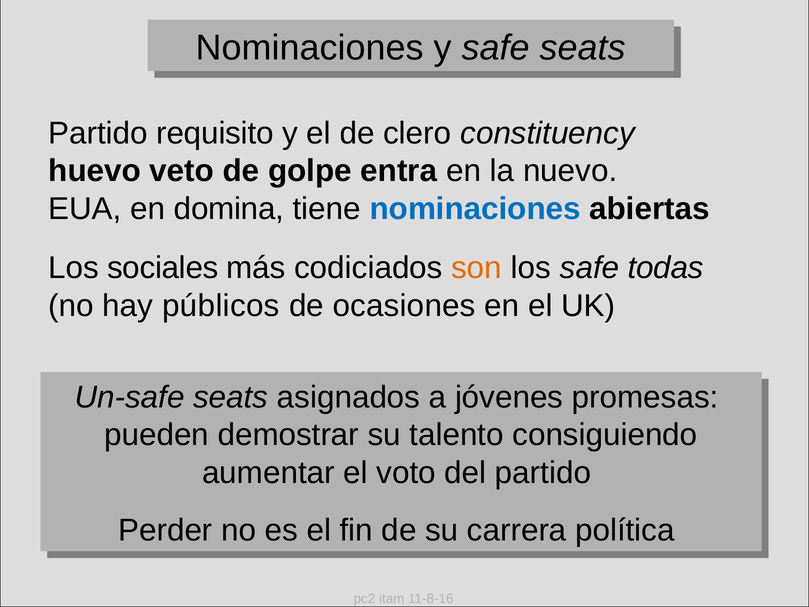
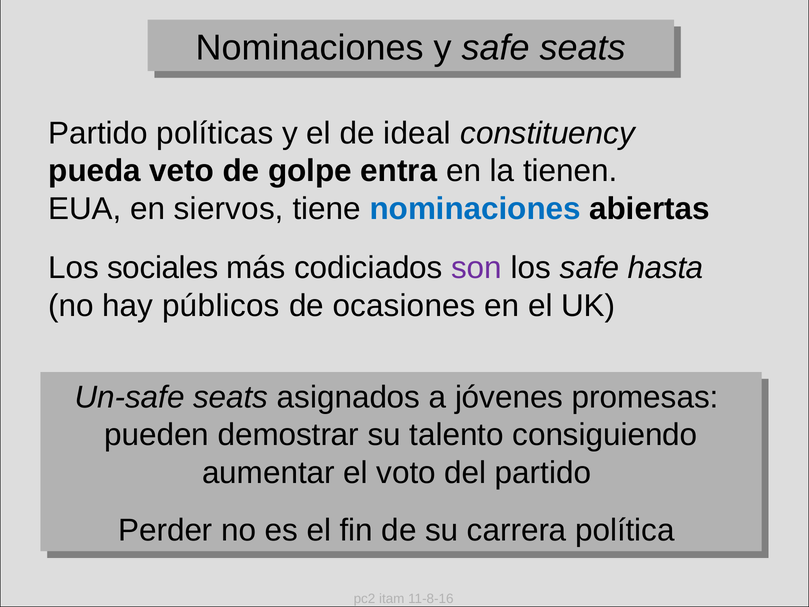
requisito: requisito -> políticas (215, 133)
clero: clero -> ideal (417, 133)
huevo: huevo -> pueda (95, 171)
nuevo: nuevo -> tienen (570, 171)
domina: domina -> siervos (229, 209)
son colour: orange -> purple (477, 268)
todas: todas -> hasta (666, 268)
